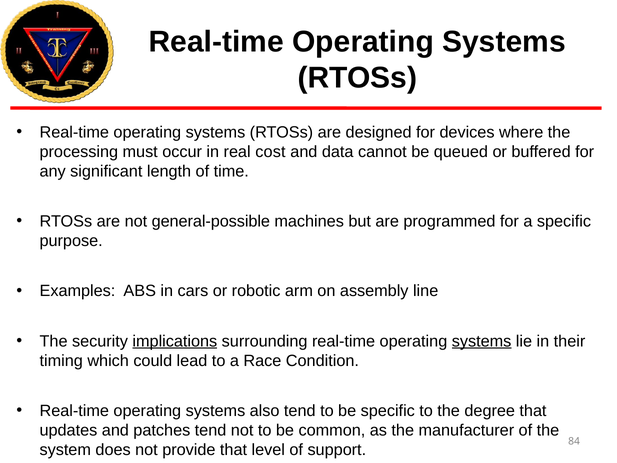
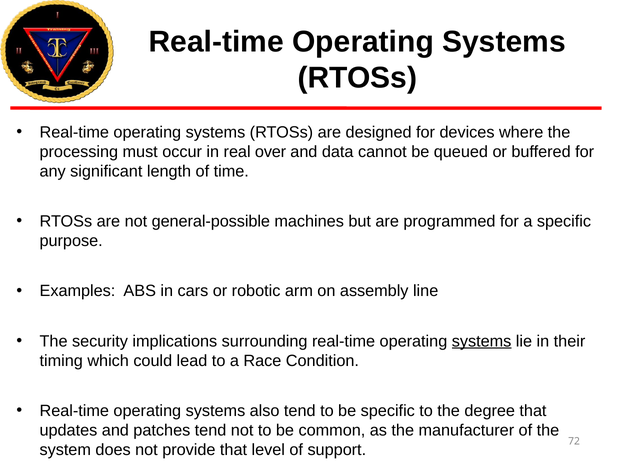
cost: cost -> over (271, 152)
implications underline: present -> none (175, 341)
84: 84 -> 72 (574, 441)
